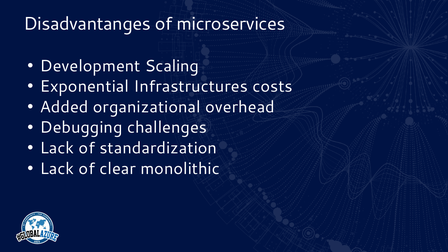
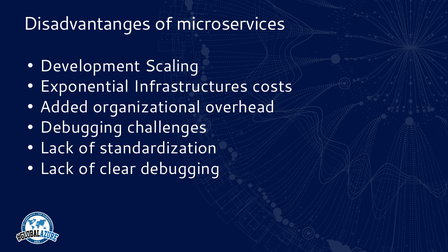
clear monolithic: monolithic -> debugging (180, 169)
